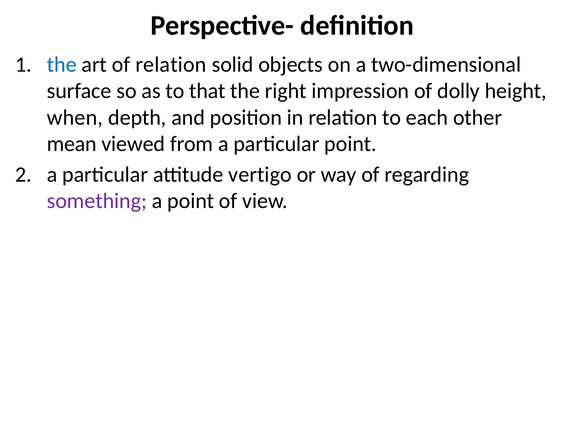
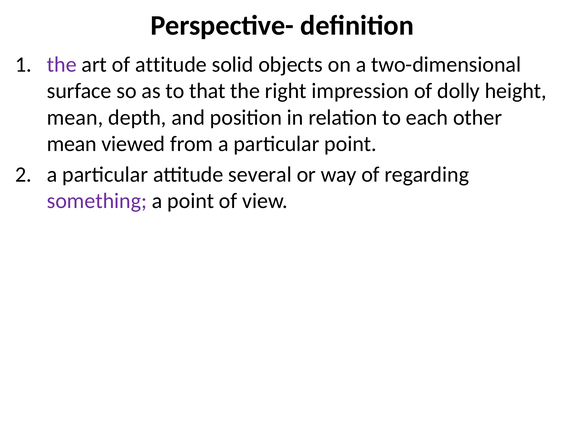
the colour: blue -> purple (62, 65)
of relation: relation -> attitude (171, 65)
when: when -> mean (75, 117)
vertigo: vertigo -> several (260, 175)
